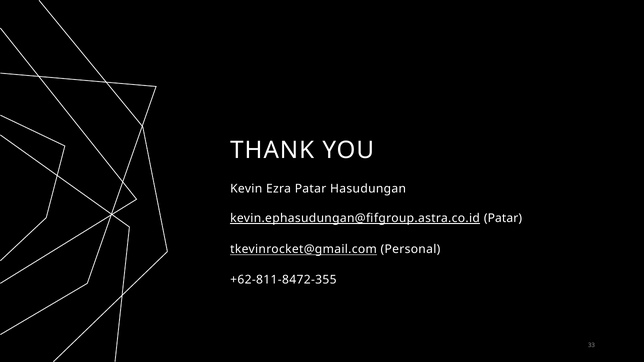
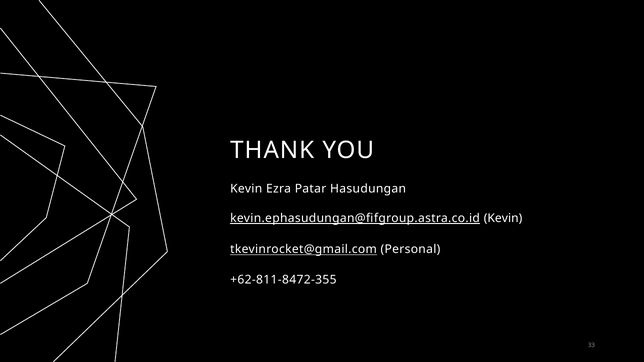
kevin.ephasudungan@fifgroup.astra.co.id Patar: Patar -> Kevin (503, 218)
